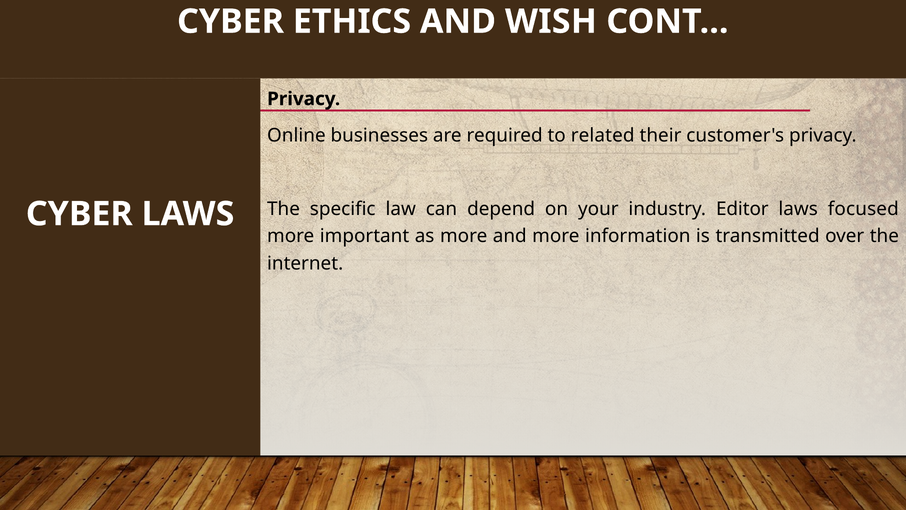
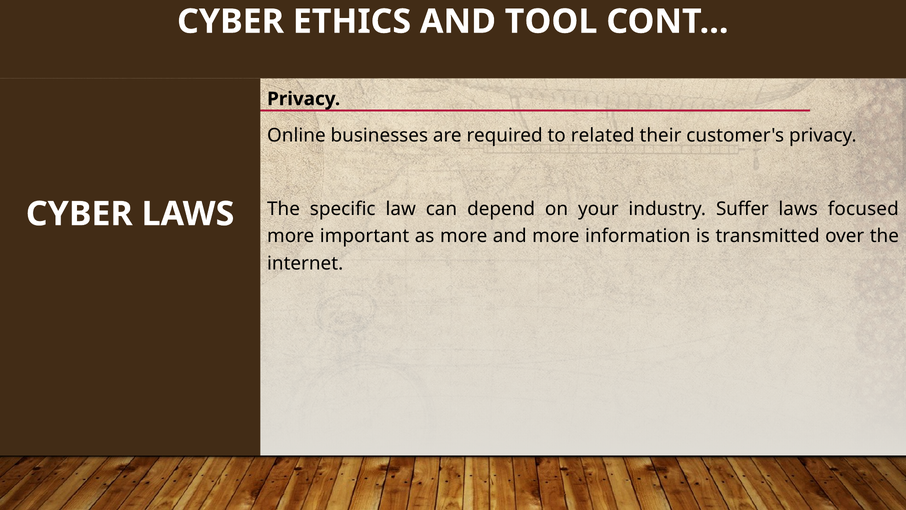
WISH: WISH -> TOOL (551, 22)
Editor: Editor -> Suffer (742, 209)
